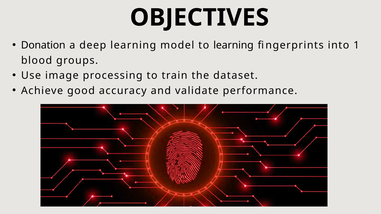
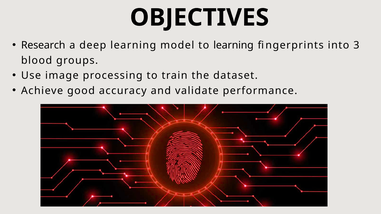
Donation: Donation -> Research (43, 45)
1: 1 -> 3 (356, 45)
